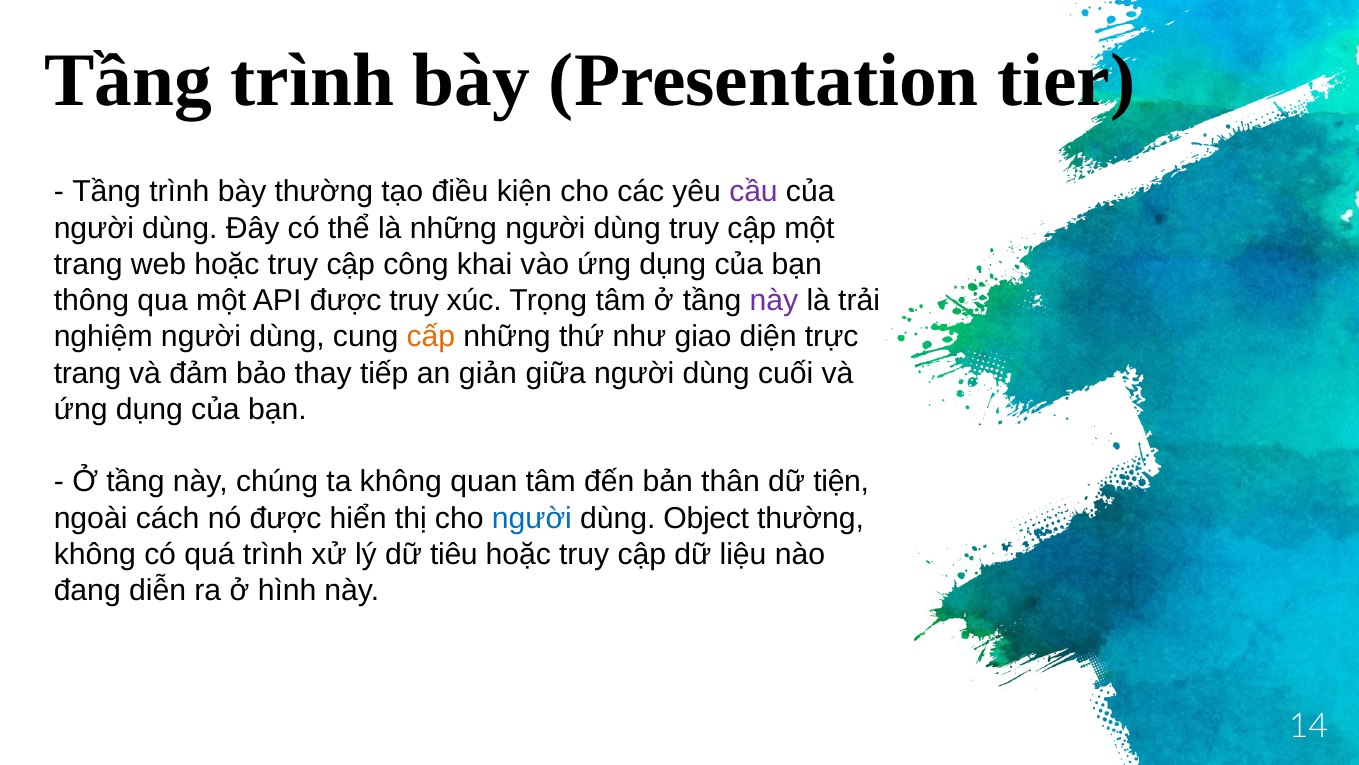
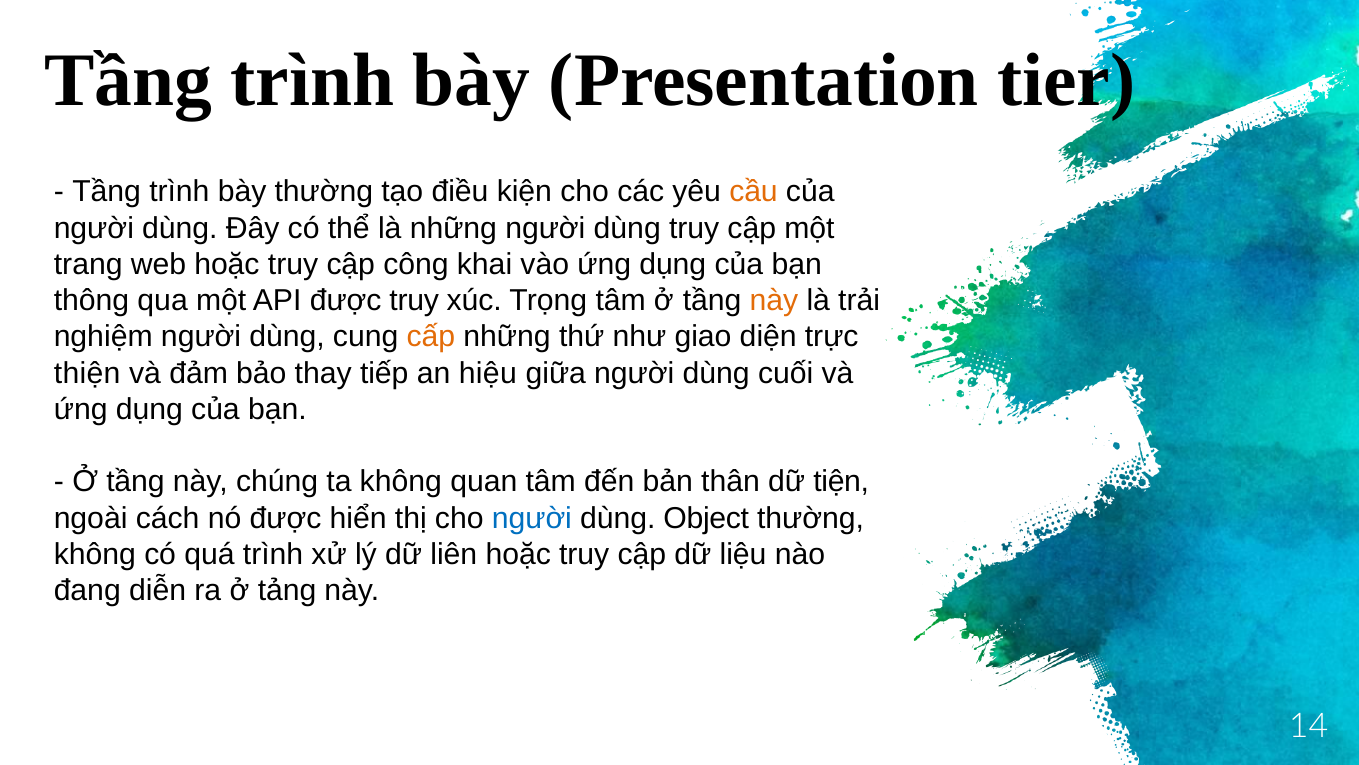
cầu colour: purple -> orange (753, 192)
này colour: purple -> orange (774, 300)
trang: trang -> thiện (87, 373)
giản: giản -> hiệu (488, 373)
tiêu: tiêu -> liên (454, 554)
hình: hình -> tảng (287, 590)
